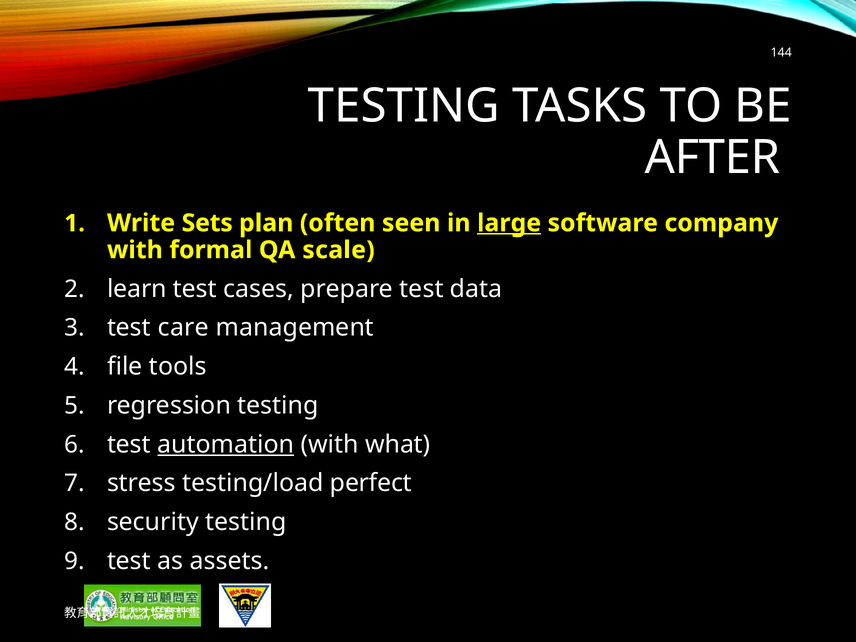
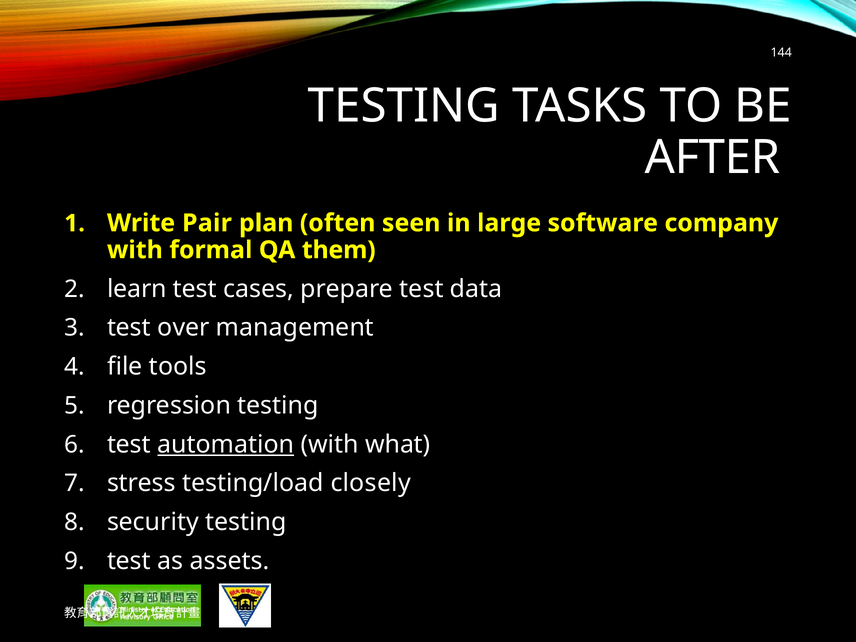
Sets: Sets -> Pair (207, 223)
large underline: present -> none (509, 223)
scale: scale -> them (339, 250)
care: care -> over (184, 328)
perfect: perfect -> closely (371, 483)
